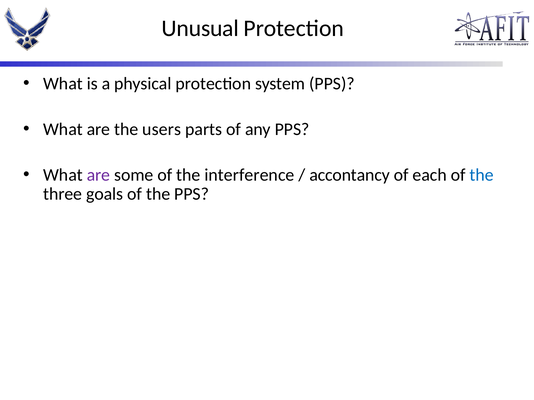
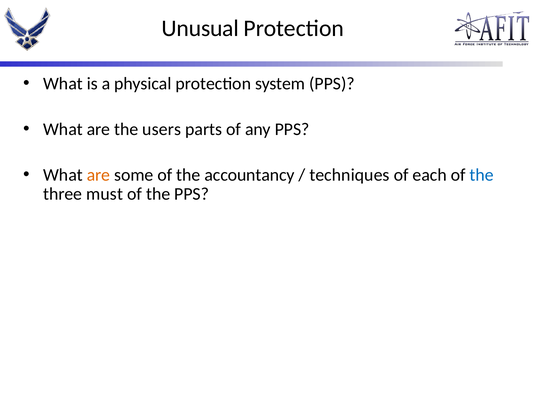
are colour: purple -> orange (98, 175)
interference: interference -> accountancy (250, 175)
accontancy: accontancy -> techniques (349, 175)
goals: goals -> must (105, 194)
